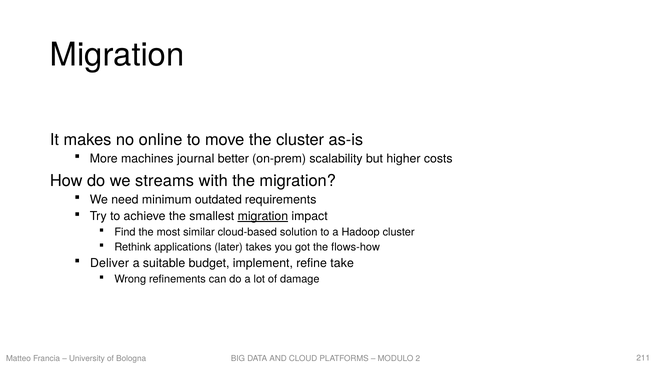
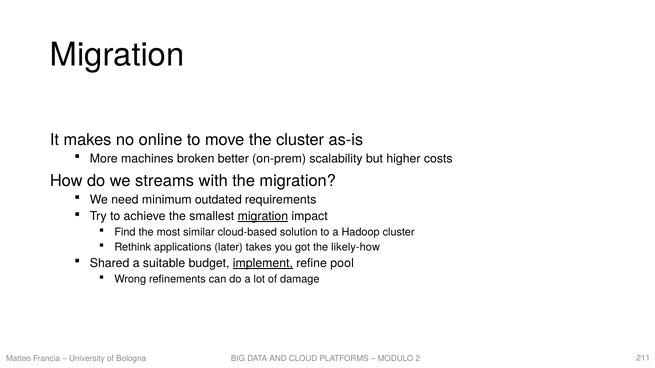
journal: journal -> broken (196, 159)
flows-how: flows-how -> likely-how (356, 248)
Deliver: Deliver -> Shared (110, 264)
implement underline: none -> present (263, 264)
take: take -> pool (342, 264)
